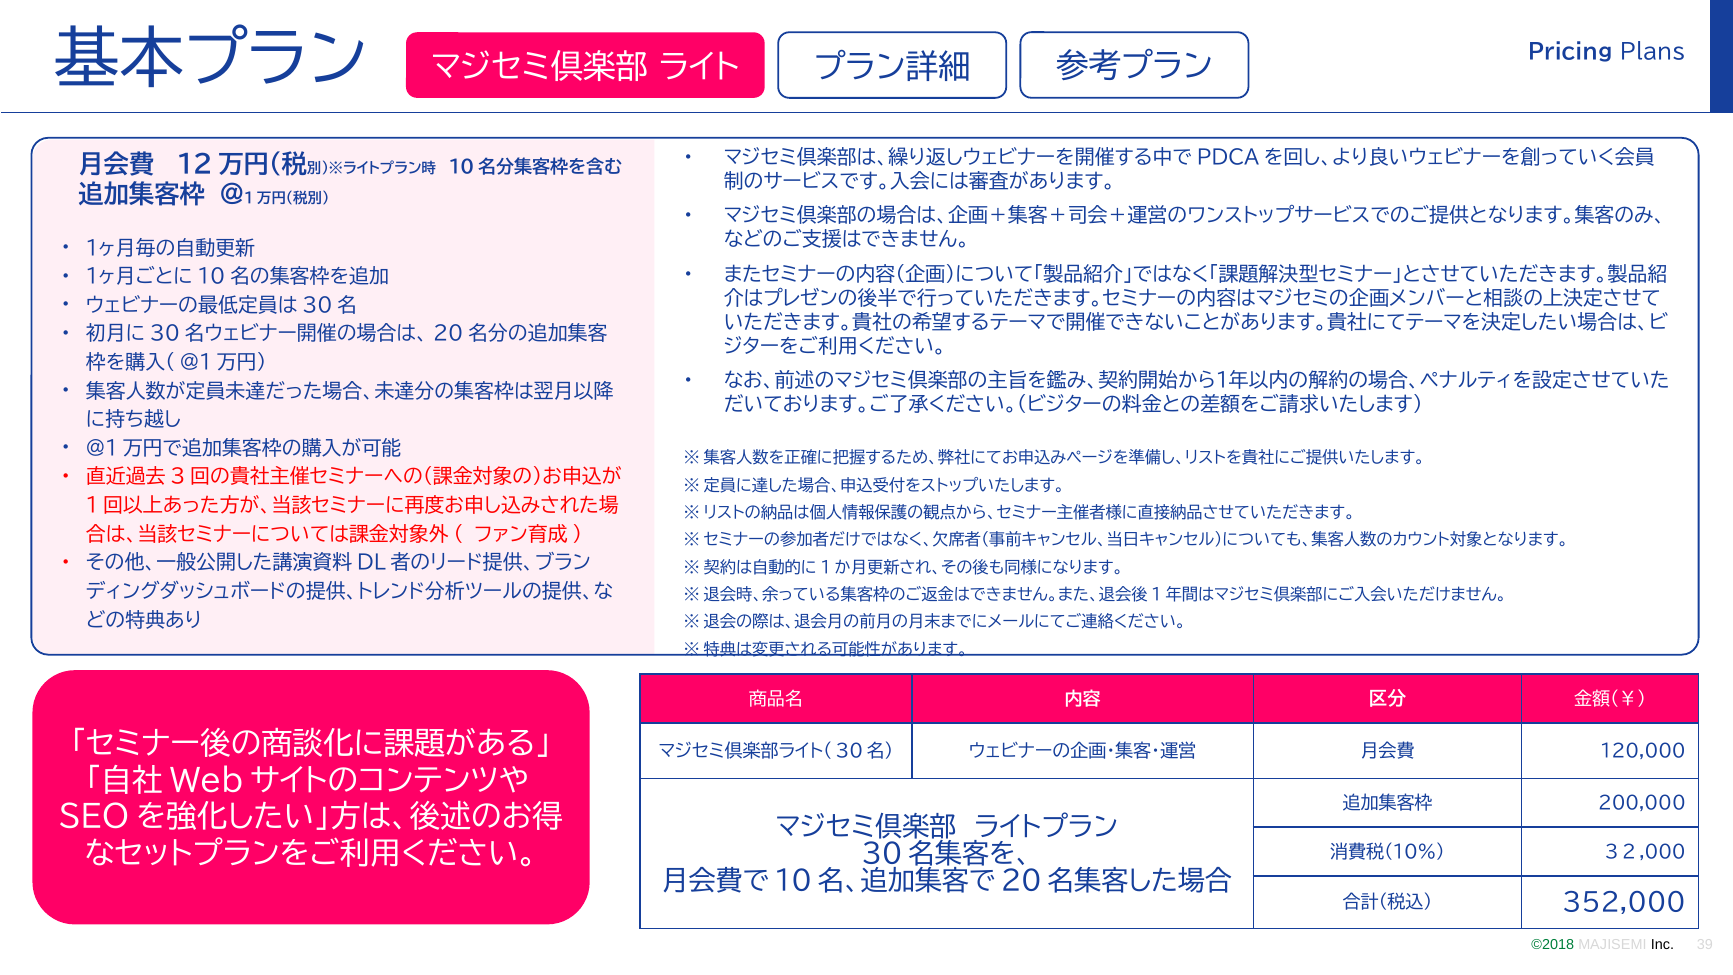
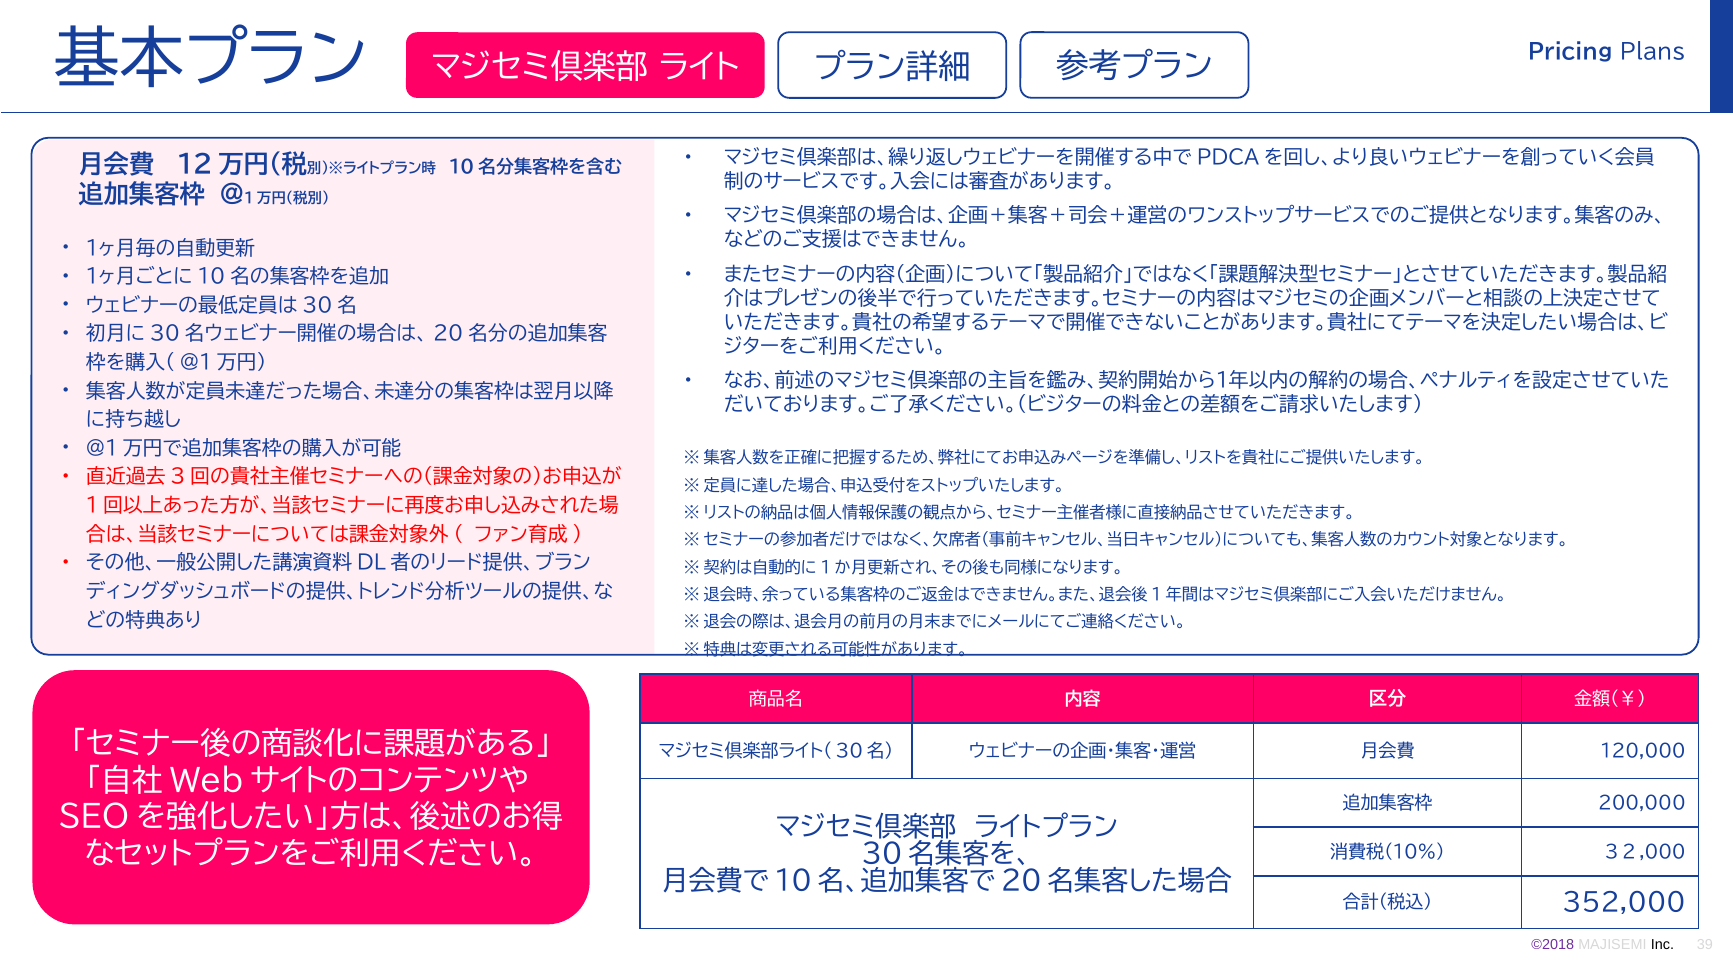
©2018 colour: green -> purple (1553, 944)
